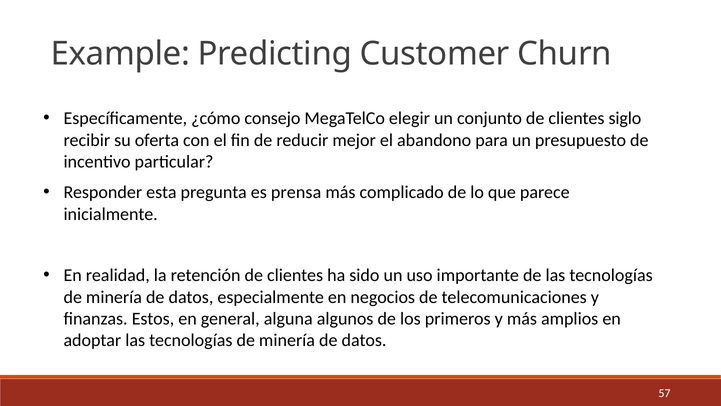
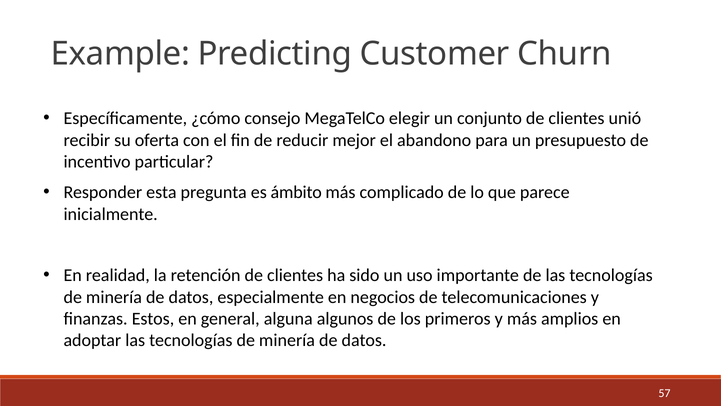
siglo: siglo -> unió (625, 118)
prensa: prensa -> ámbito (296, 192)
